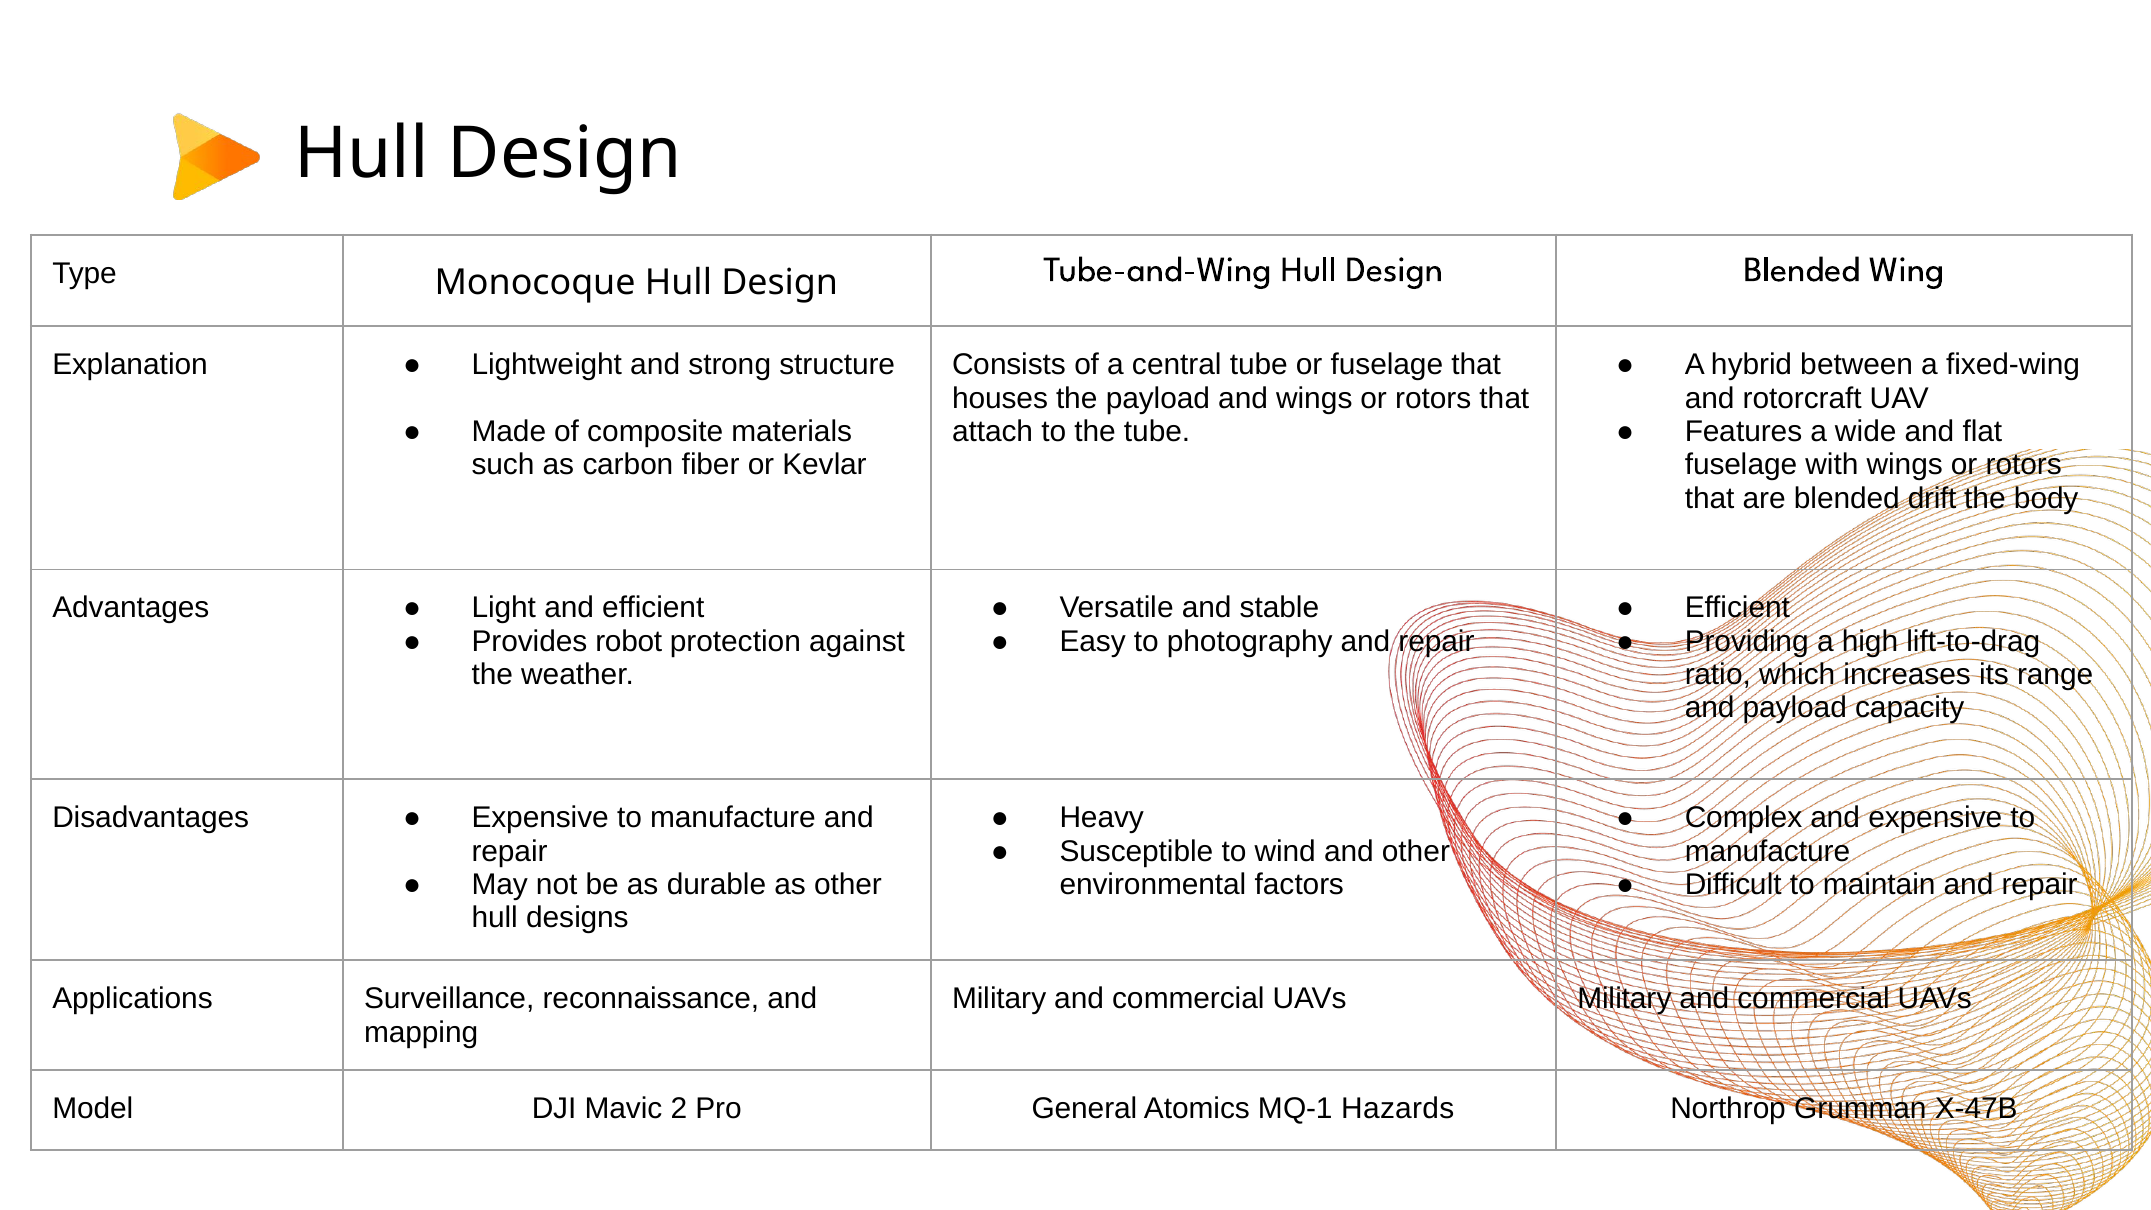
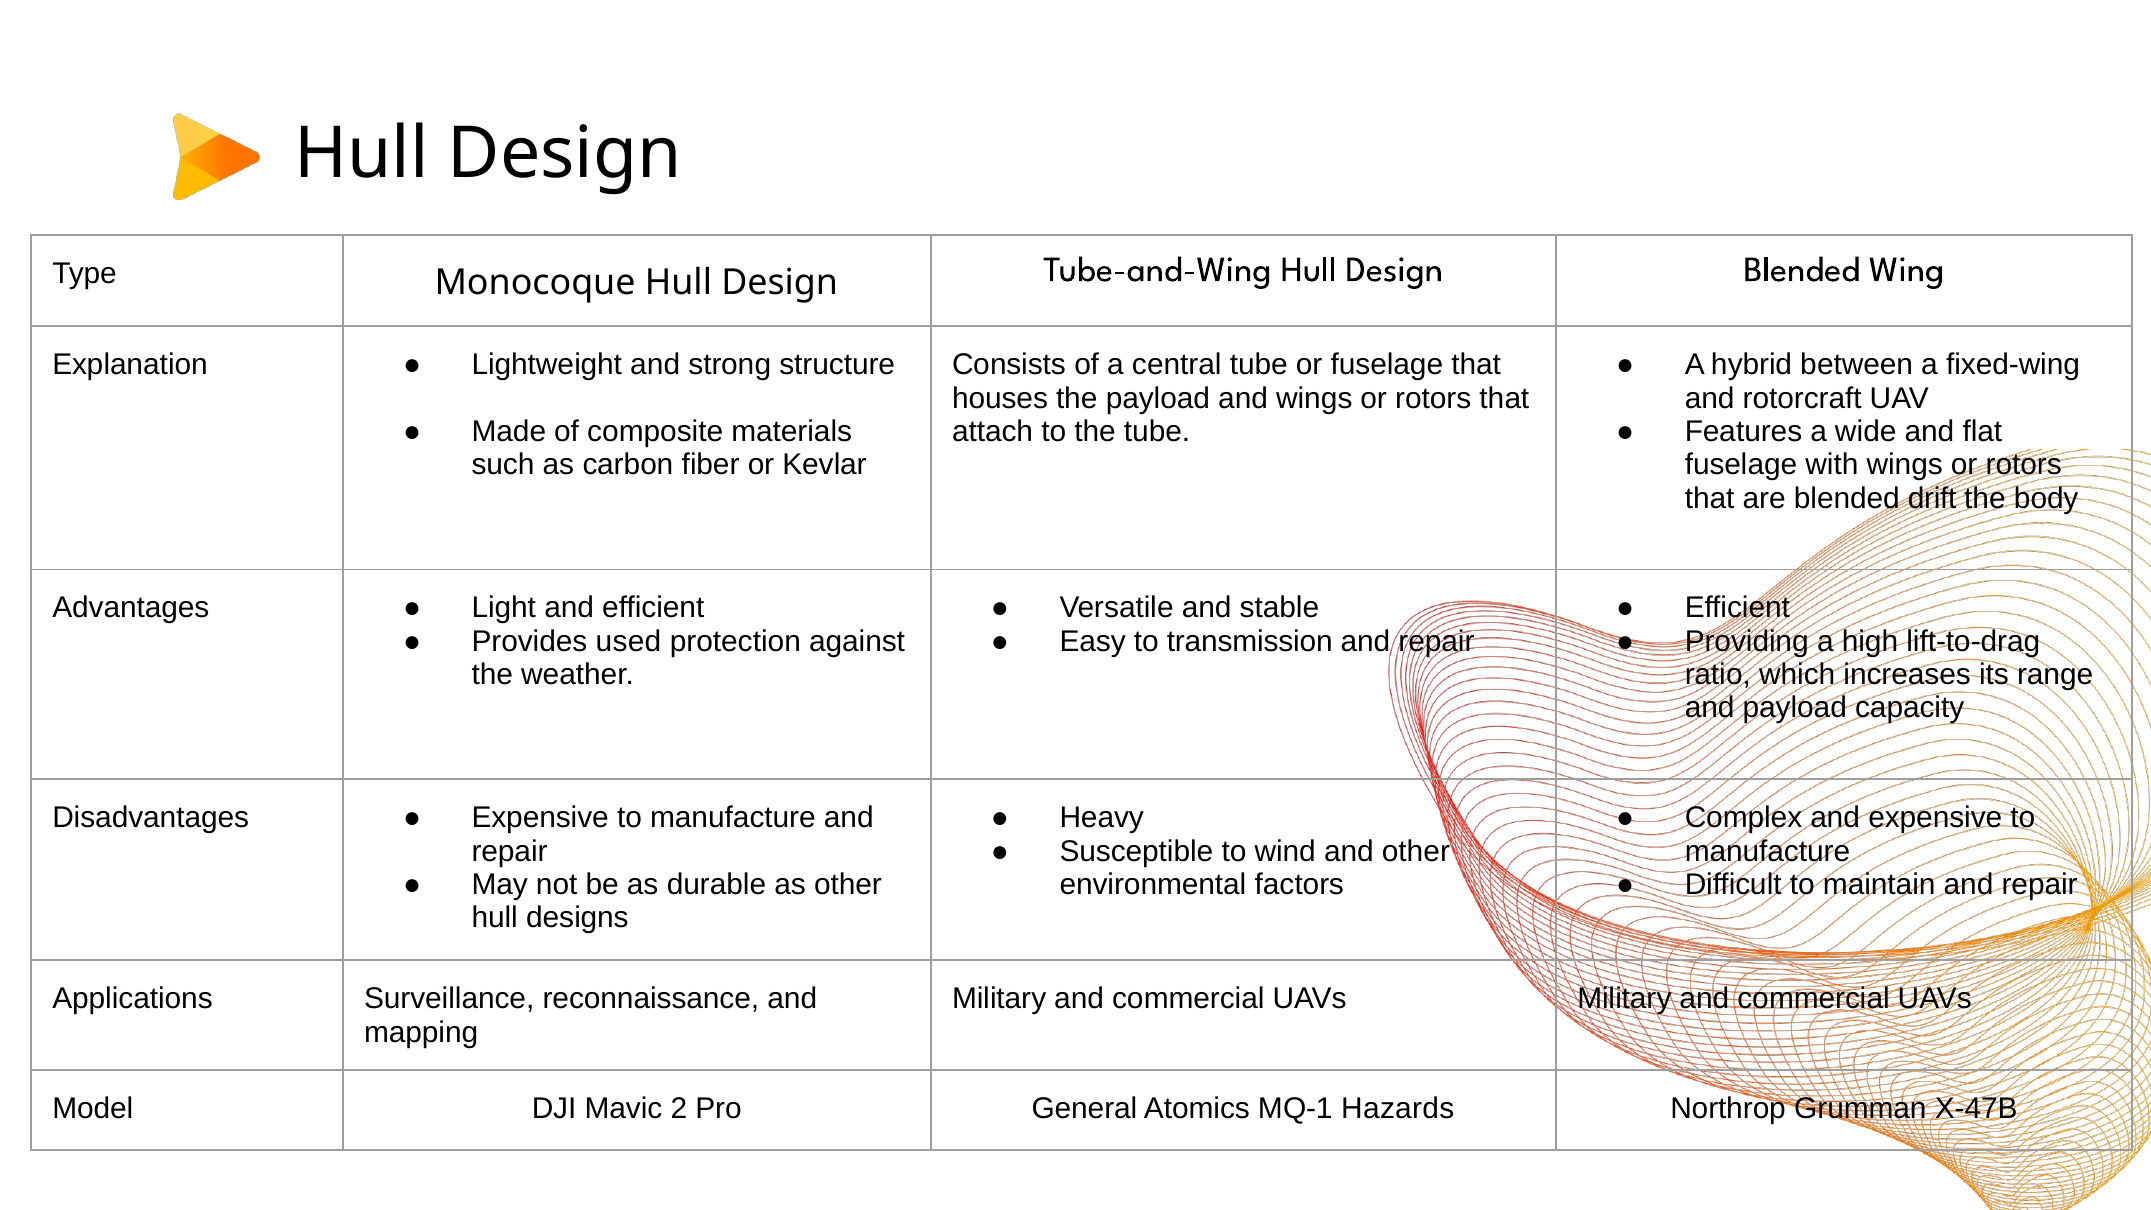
robot: robot -> used (628, 641)
photography: photography -> transmission (1250, 641)
